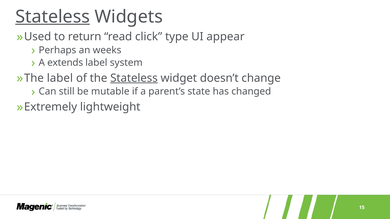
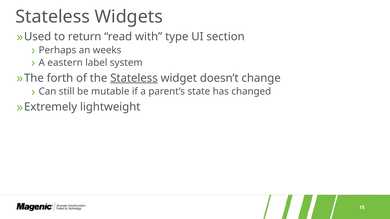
Stateless underline: present -> none (53, 17)
click: click -> with (149, 37)
appear: appear -> section (226, 37)
extends: extends -> eastern (65, 63)
label: label -> forth (60, 78)
